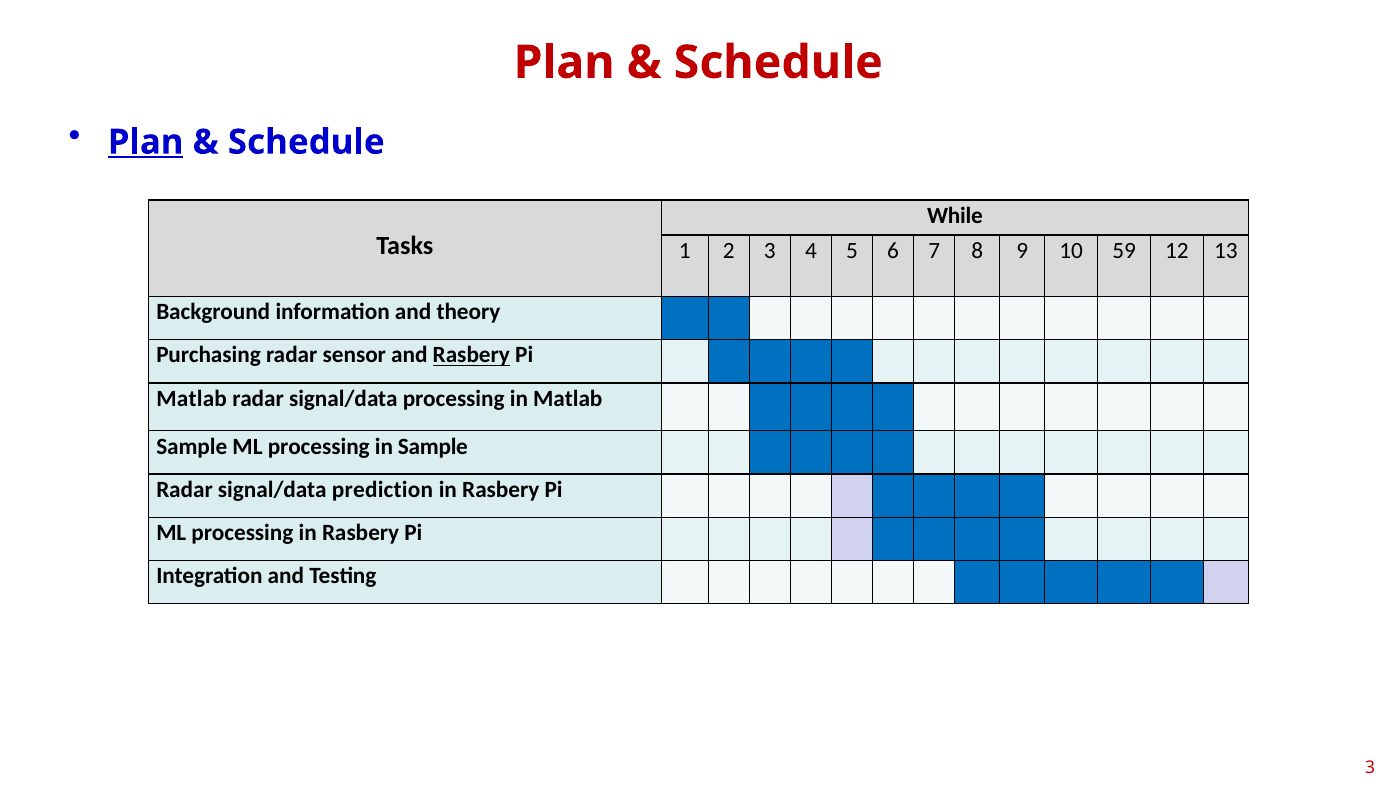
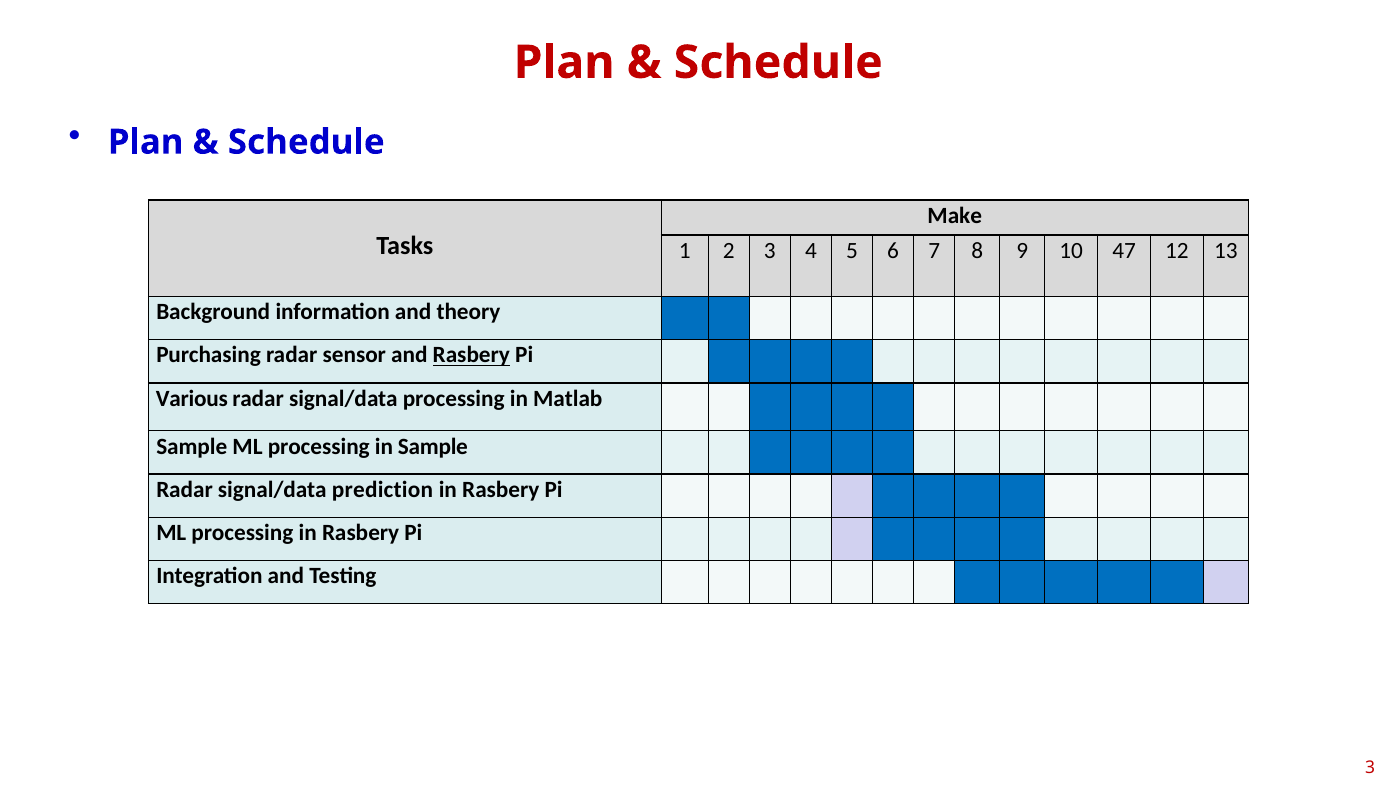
Plan underline: present -> none (146, 142)
While: While -> Make (955, 216)
59: 59 -> 47 (1124, 250)
Matlab: Matlab -> Various (192, 398)
